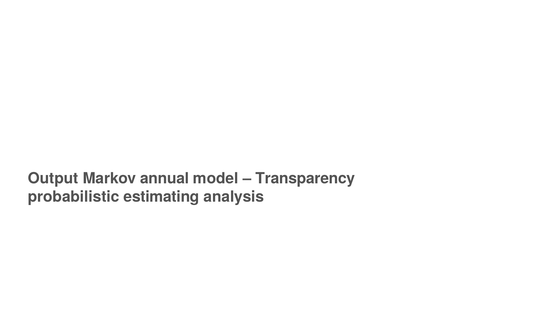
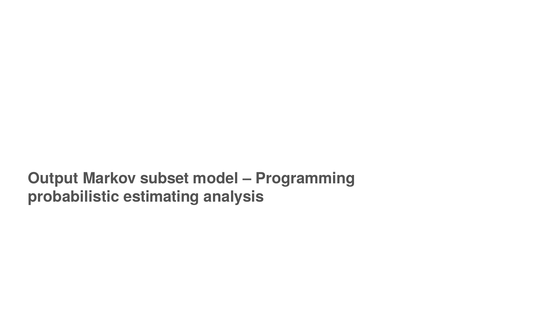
annual: annual -> subset (165, 179)
Transparency: Transparency -> Programming (305, 179)
